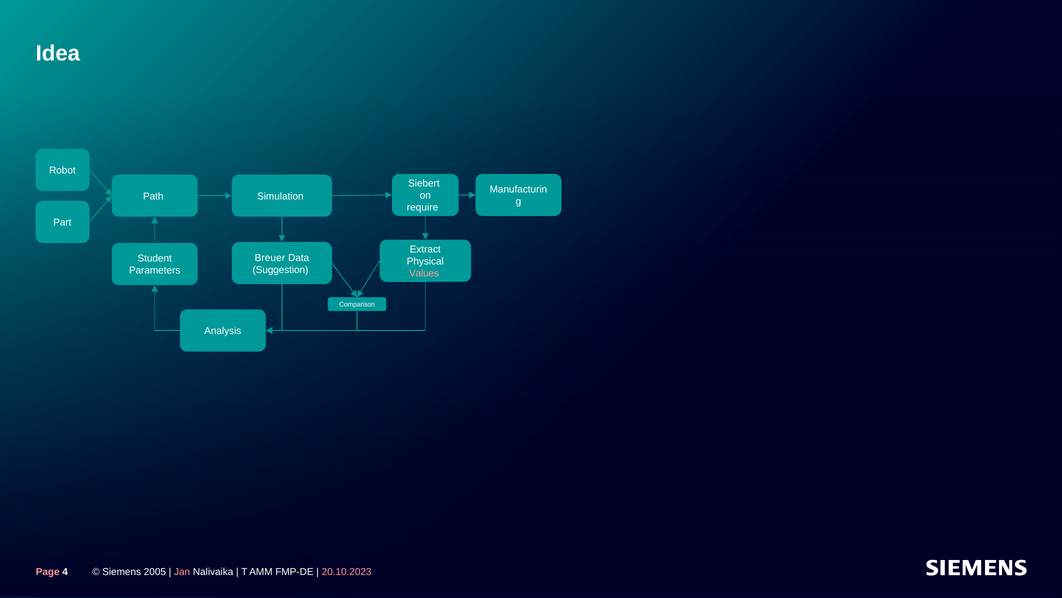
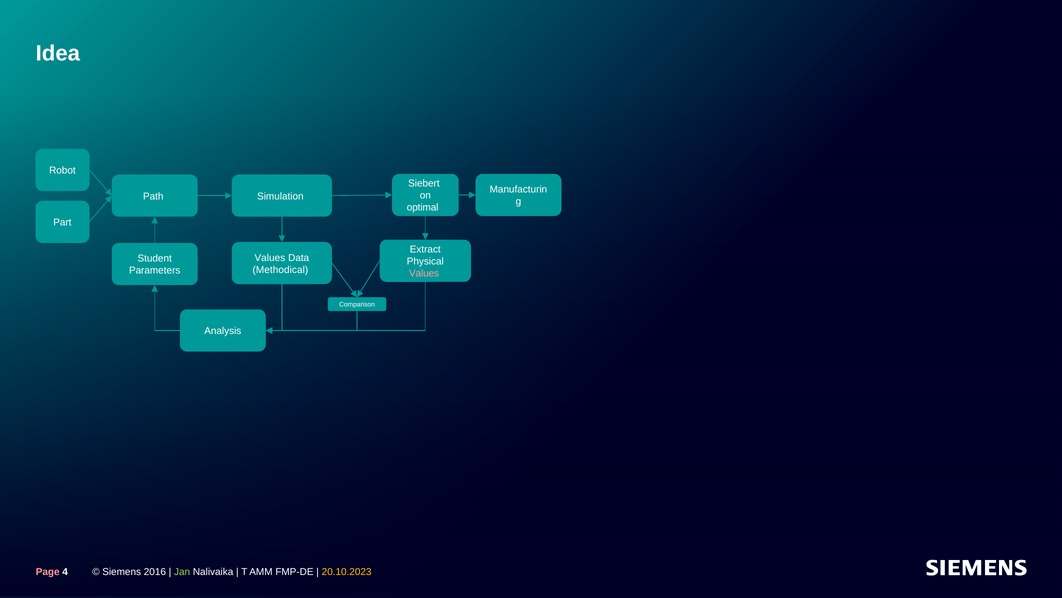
require: require -> optimal (423, 207)
Breuer: Breuer -> Values (270, 257)
Suggestion: Suggestion -> Methodical (280, 269)
2005: 2005 -> 2016 (155, 572)
Jan colour: pink -> light green (182, 572)
20.10.2023 colour: pink -> yellow (347, 572)
